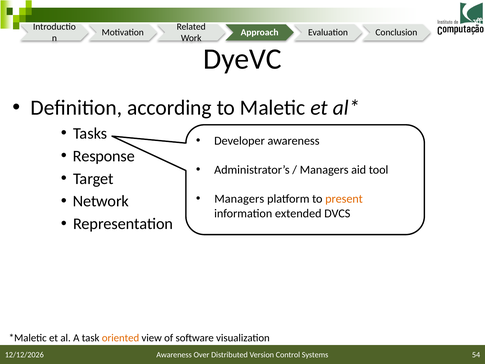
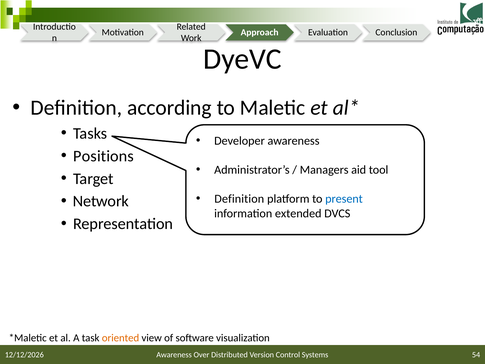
Response: Response -> Positions (104, 156)
Managers: Managers -> Definition (239, 199)
present colour: orange -> blue (344, 199)
